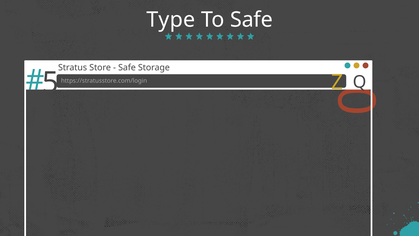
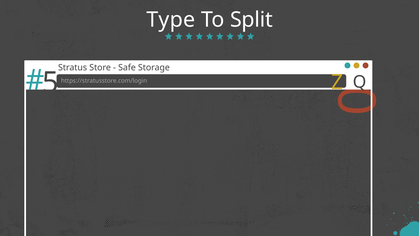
To Safe: Safe -> Split (251, 20)
